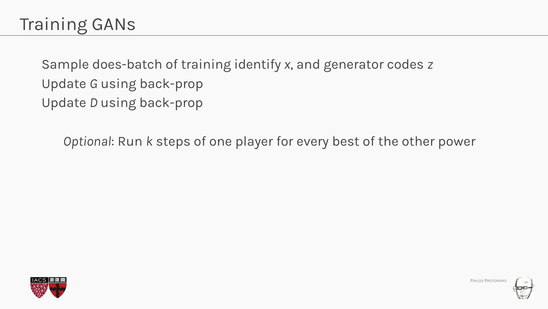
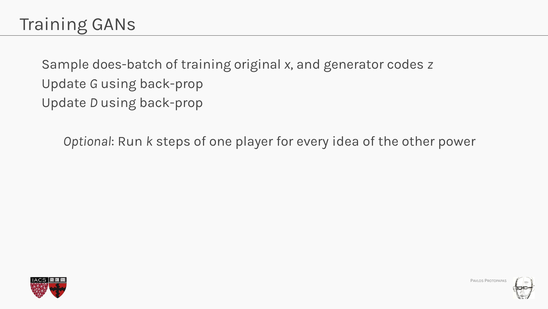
identify: identify -> original (258, 64)
best: best -> idea (346, 141)
